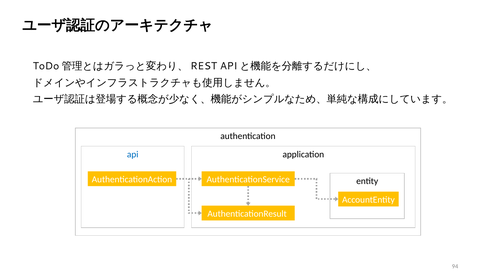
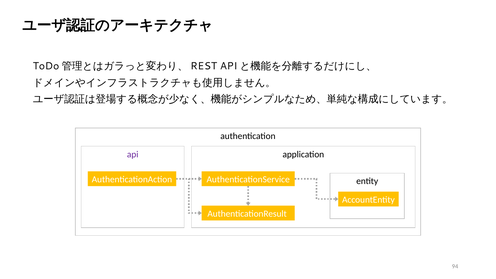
api colour: blue -> purple (133, 154)
